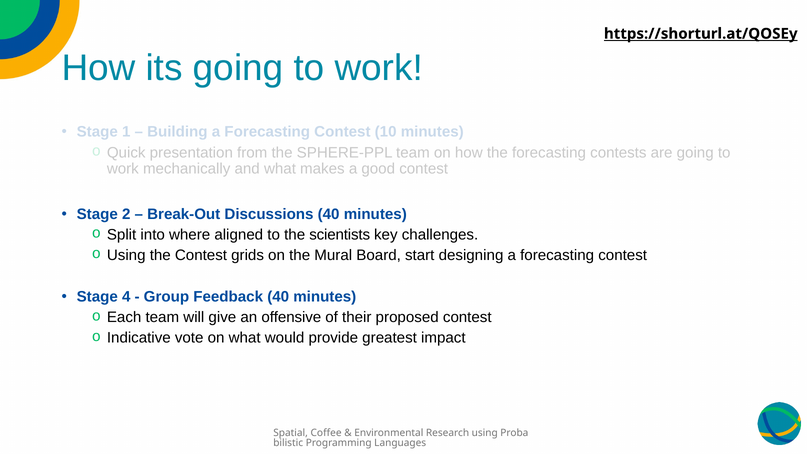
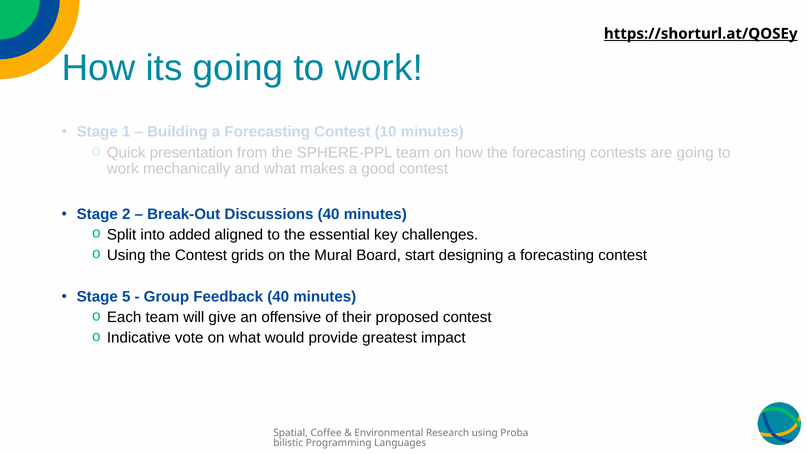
where: where -> added (190, 235)
scientists: scientists -> essential (340, 235)
4: 4 -> 5 (126, 297)
